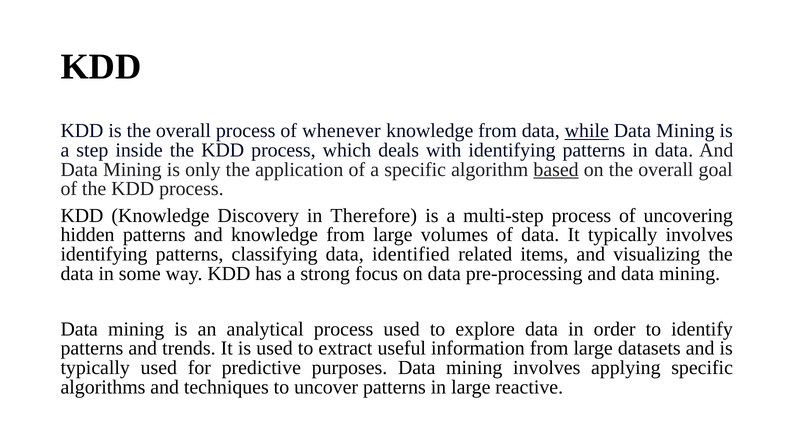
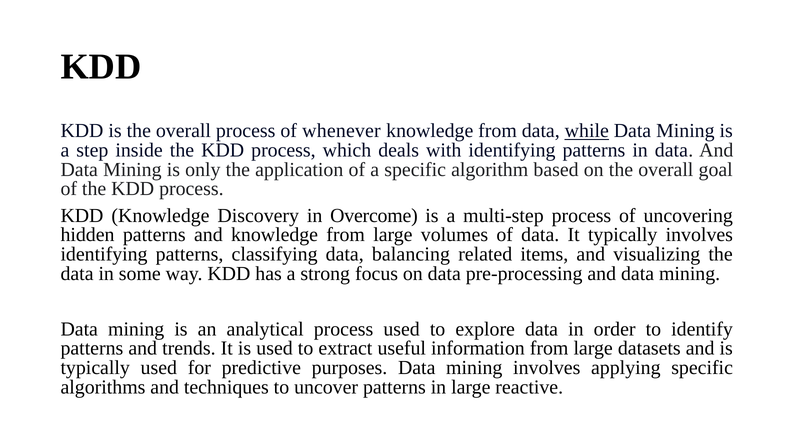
based underline: present -> none (556, 169)
Therefore: Therefore -> Overcome (374, 215)
identified: identified -> balancing (411, 254)
